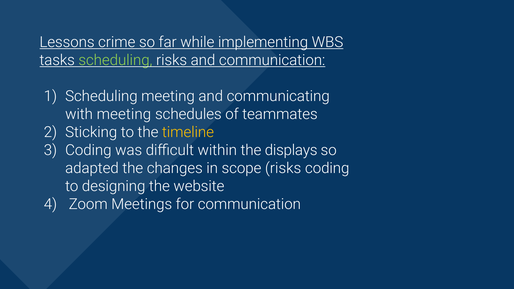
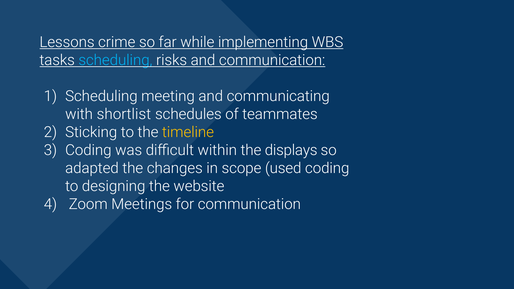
scheduling colour: light green -> light blue (115, 60)
with meeting: meeting -> shortlist (124, 114)
scope risks: risks -> used (283, 168)
